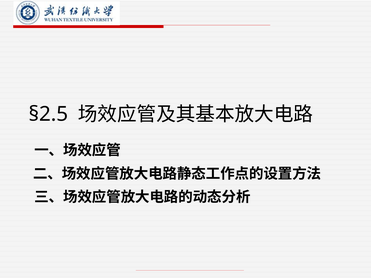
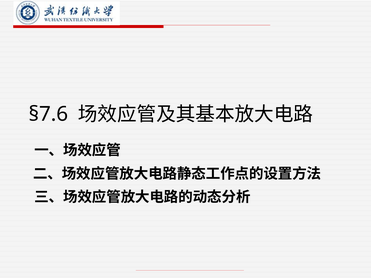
§2.5: §2.5 -> §7.6 (48, 114)
